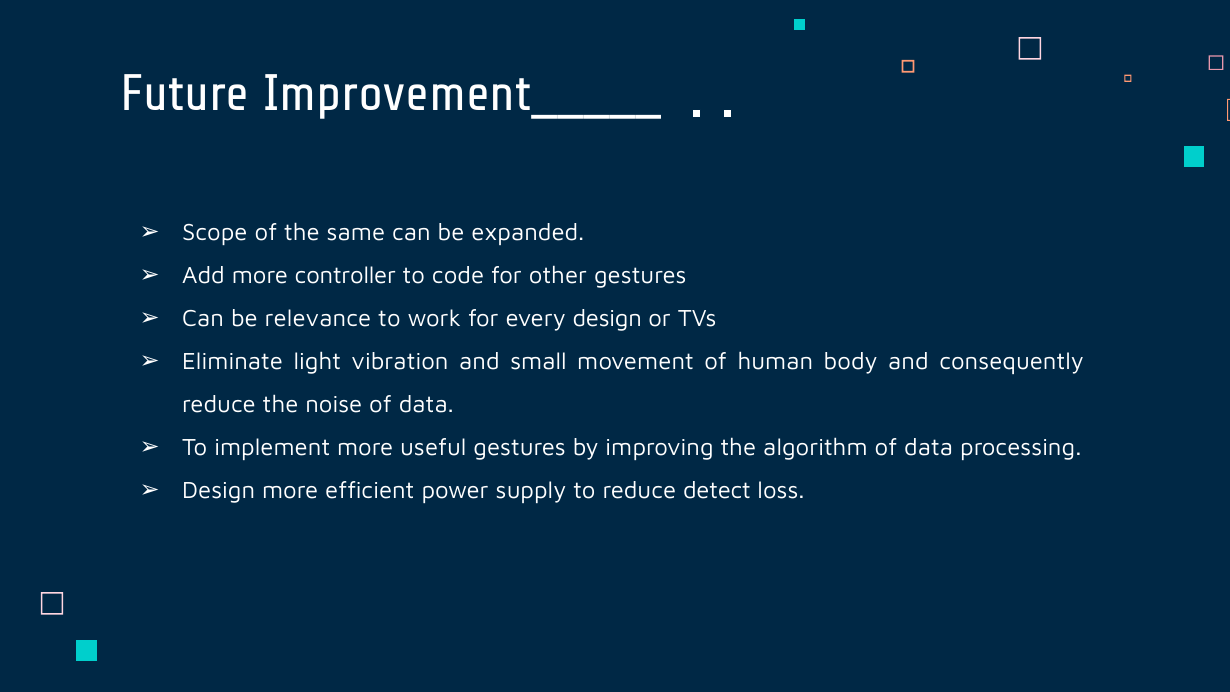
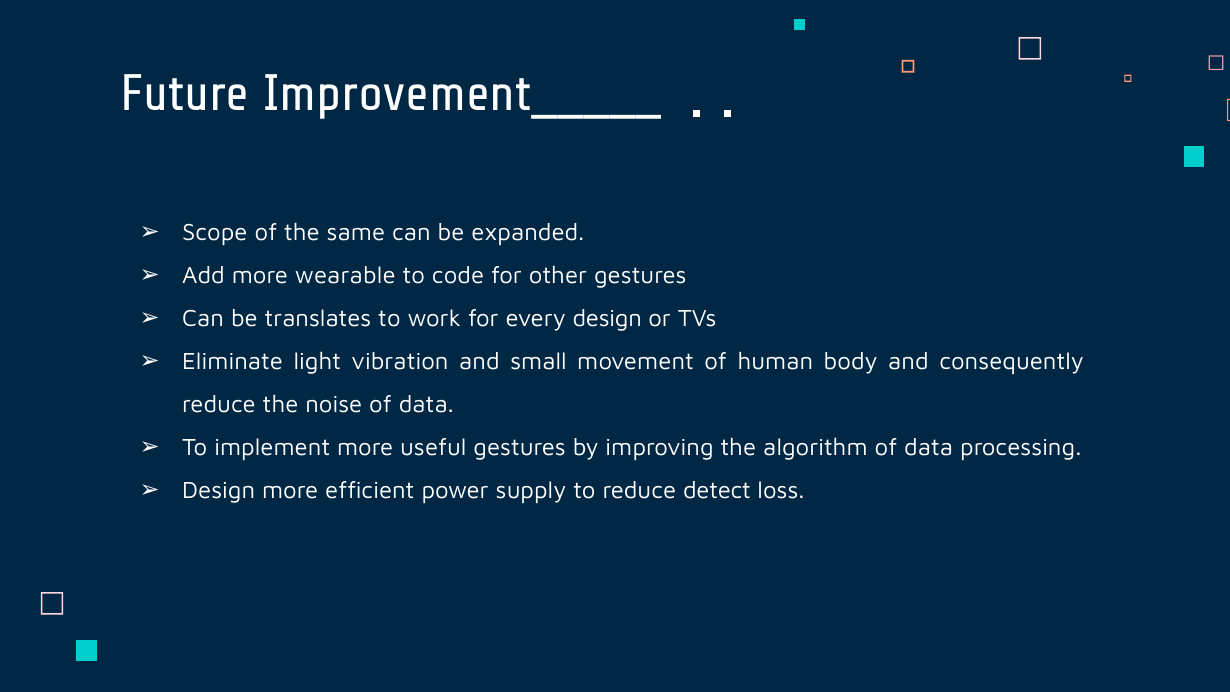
controller: controller -> wearable (345, 275)
relevance: relevance -> translates (318, 318)
